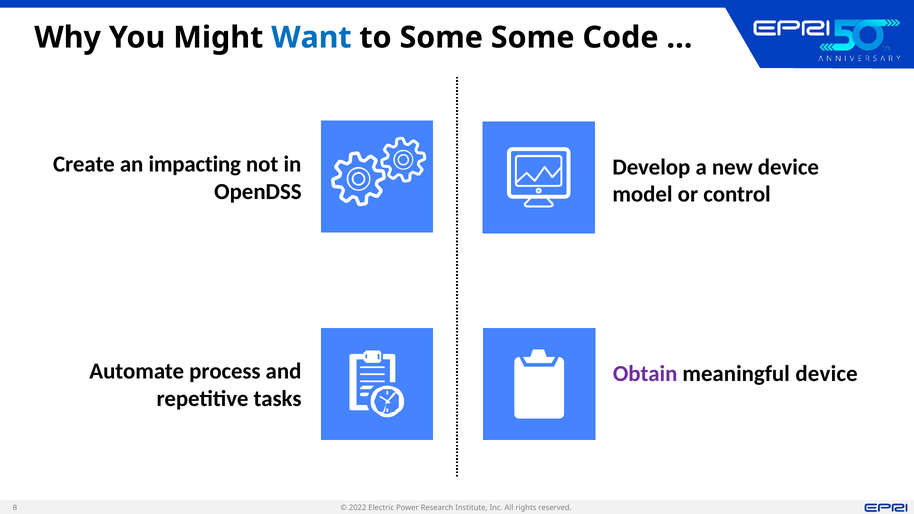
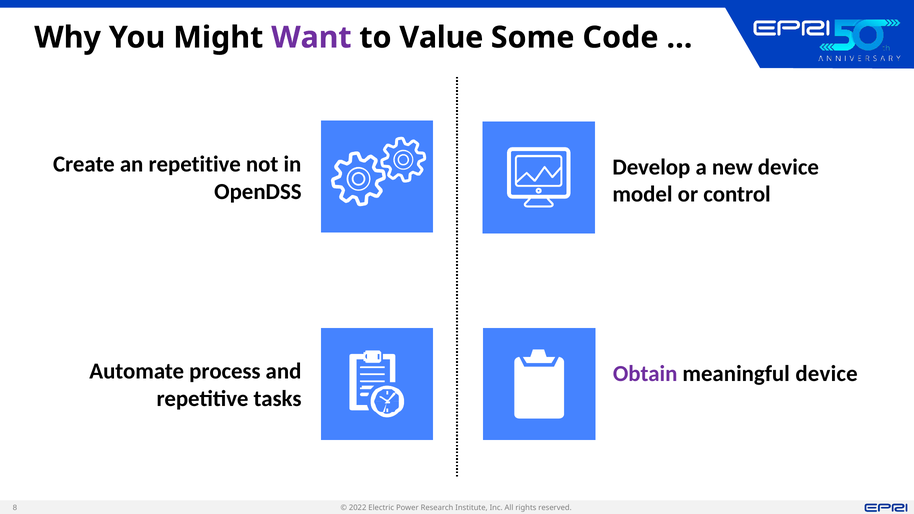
Want colour: blue -> purple (311, 38)
to Some: Some -> Value (441, 38)
an impacting: impacting -> repetitive (195, 164)
